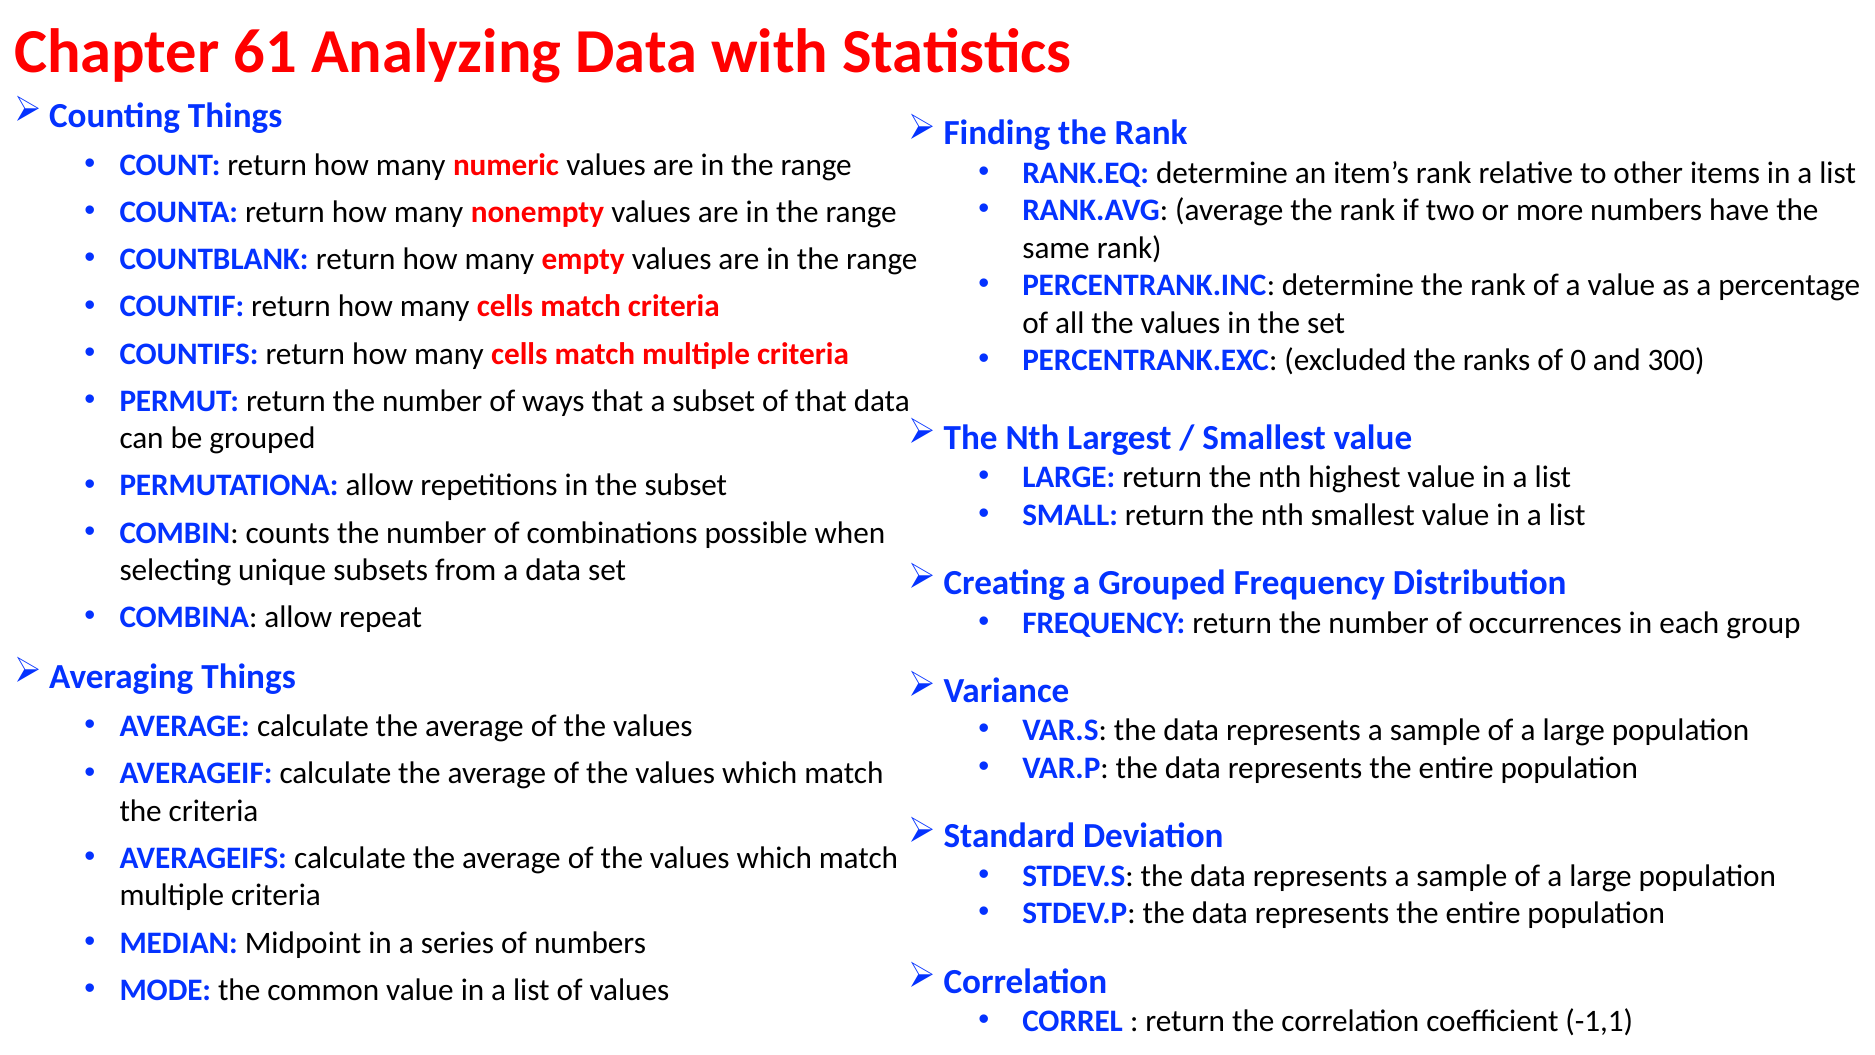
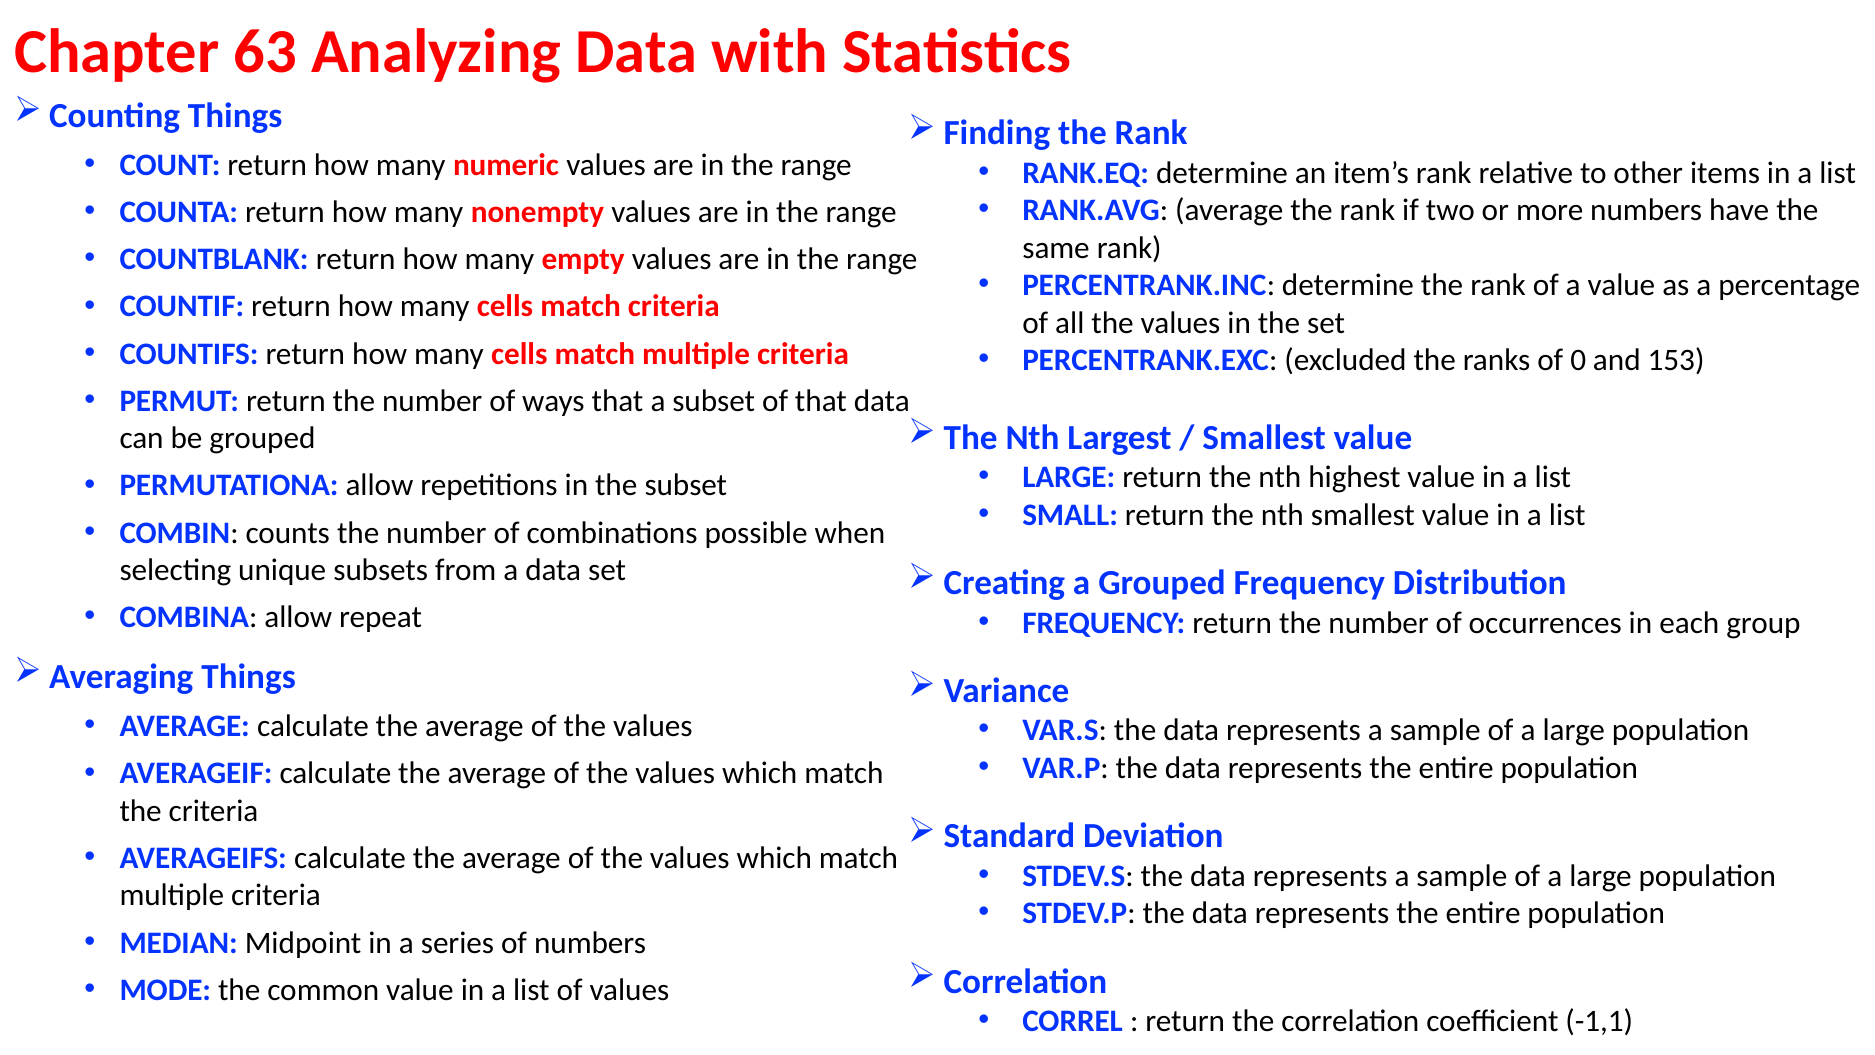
61: 61 -> 63 (265, 52)
300: 300 -> 153 (1676, 360)
